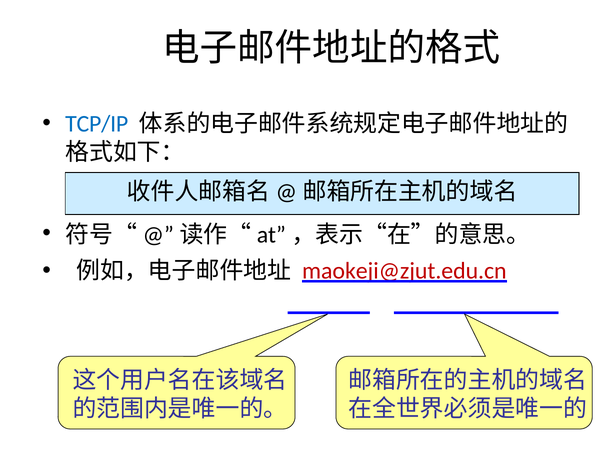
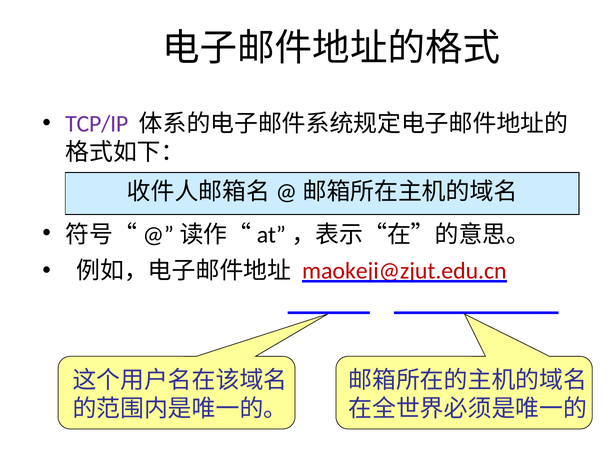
TCP/IP colour: blue -> purple (97, 124)
